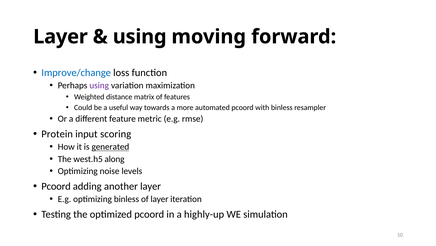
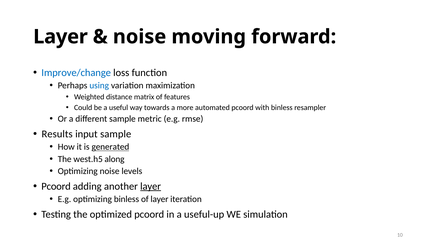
using: using -> noise (140, 37)
using colour: purple -> blue (99, 85)
different feature: feature -> sample (122, 119)
Protein: Protein -> Results (57, 134)
input scoring: scoring -> sample (116, 134)
layer underline: none -> present (151, 186)
highly-up: highly-up -> useful-up (204, 214)
